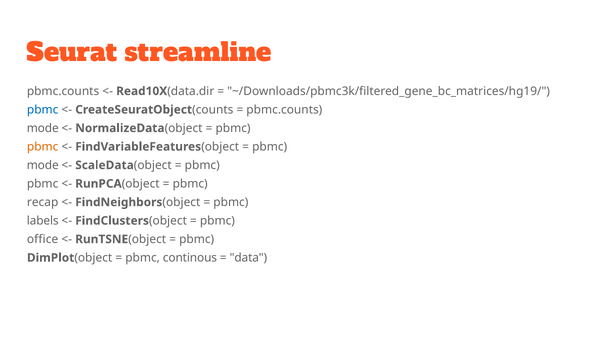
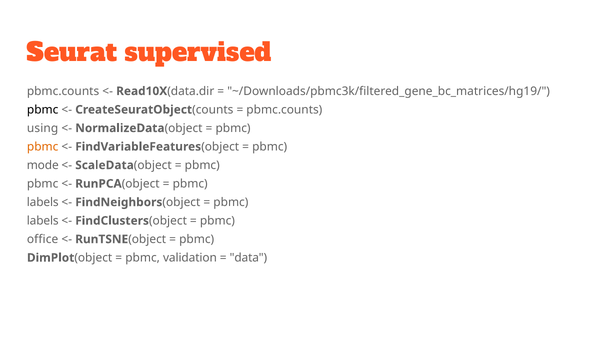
streamline: streamline -> supervised (198, 53)
pbmc colour: blue -> black (43, 110)
mode: mode -> using (43, 128)
recap: recap -> labels (43, 202)
continous: continous -> validation (190, 258)
